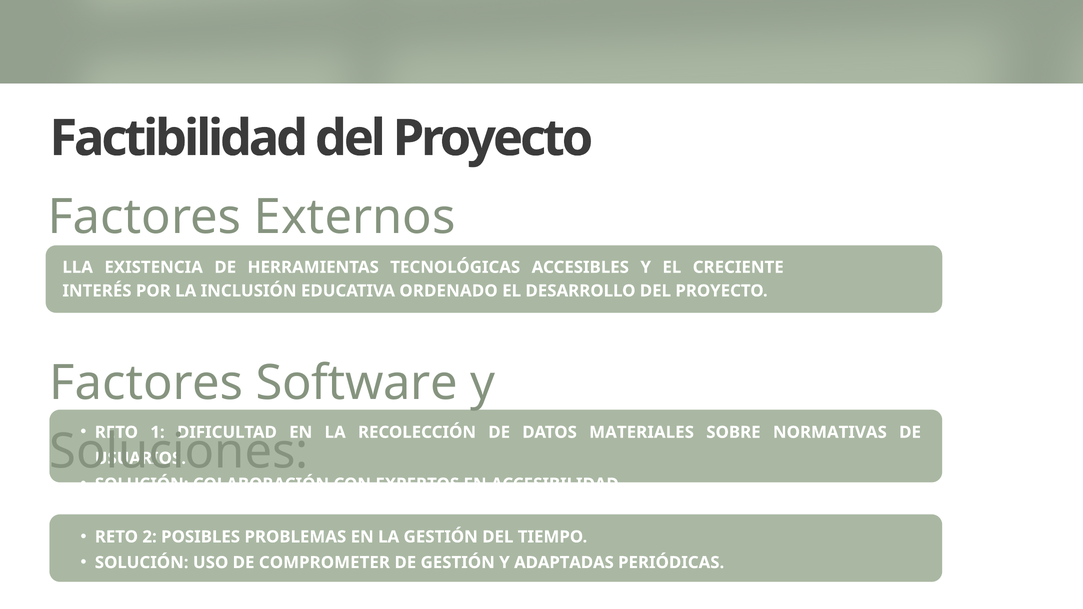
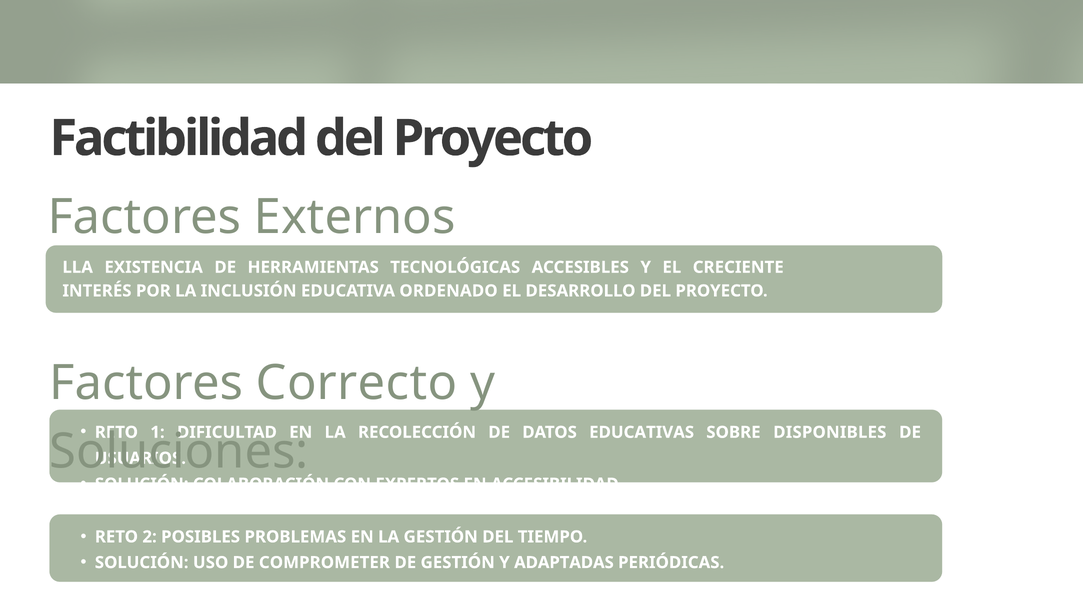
Software: Software -> Correcto (356, 383)
MATERIALES: MATERIALES -> EDUCATIVAS (642, 432)
NORMATIVAS: NORMATIVAS -> DISPONIBLES (830, 432)
